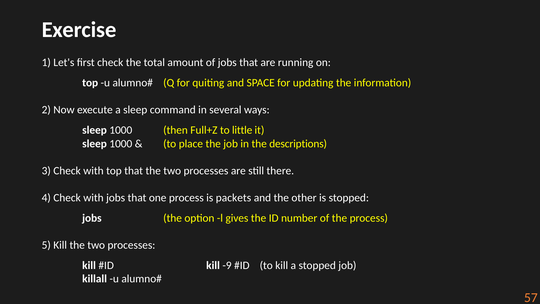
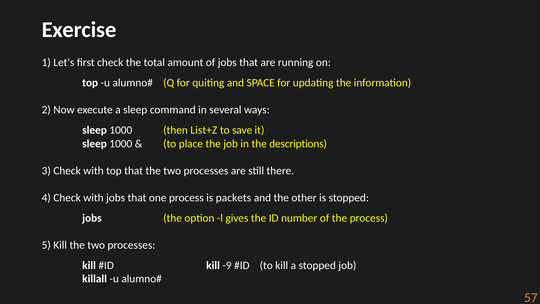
Full+Z: Full+Z -> List+Z (204, 130)
little: little -> save (242, 130)
